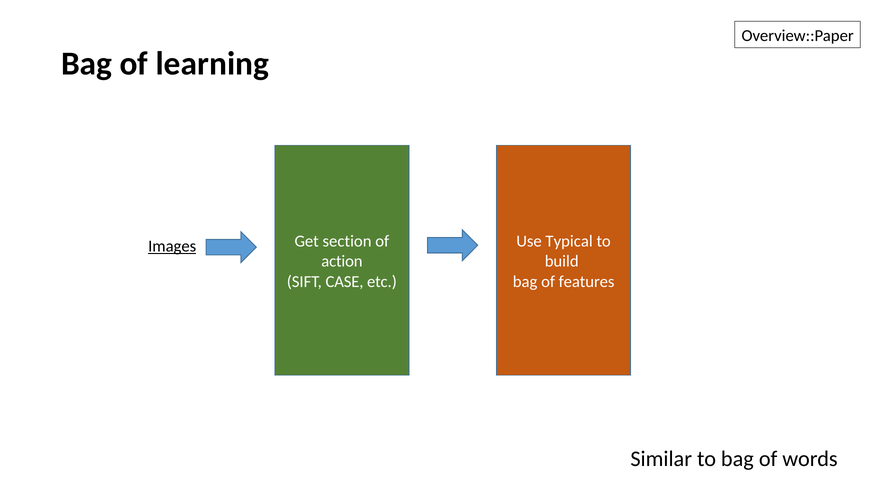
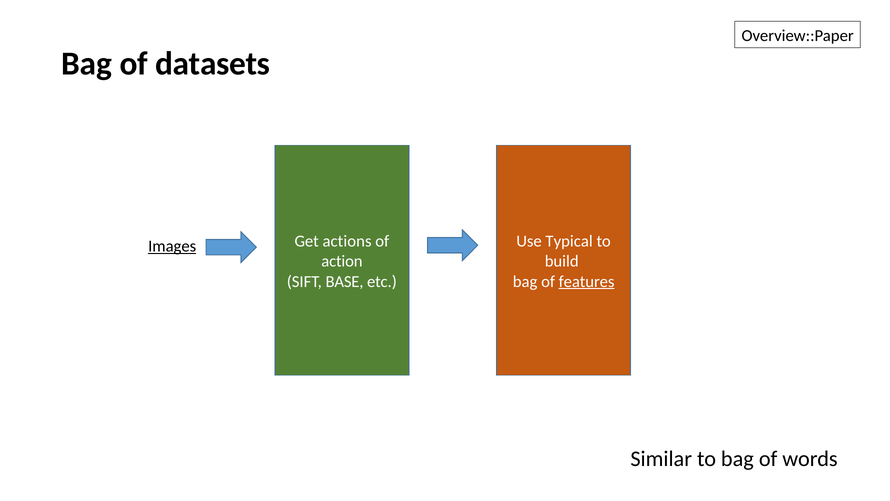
learning: learning -> datasets (213, 64)
section: section -> actions (347, 241)
CASE: CASE -> BASE (345, 281)
features underline: none -> present (587, 281)
